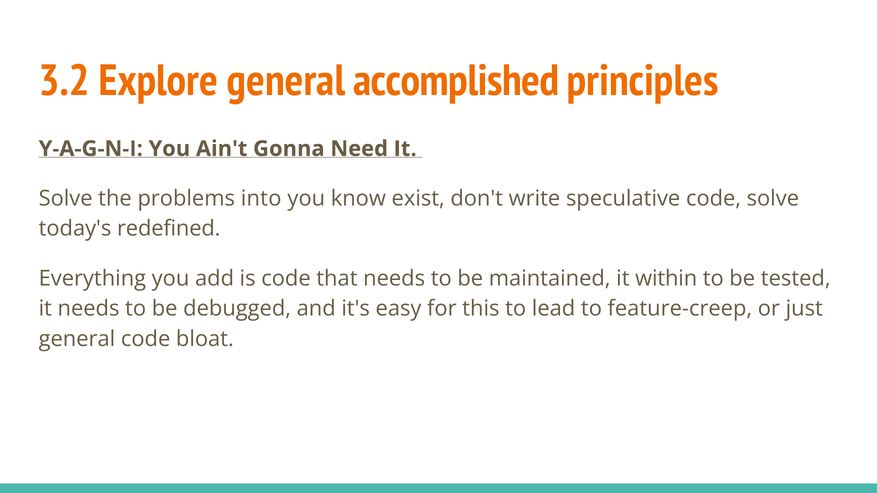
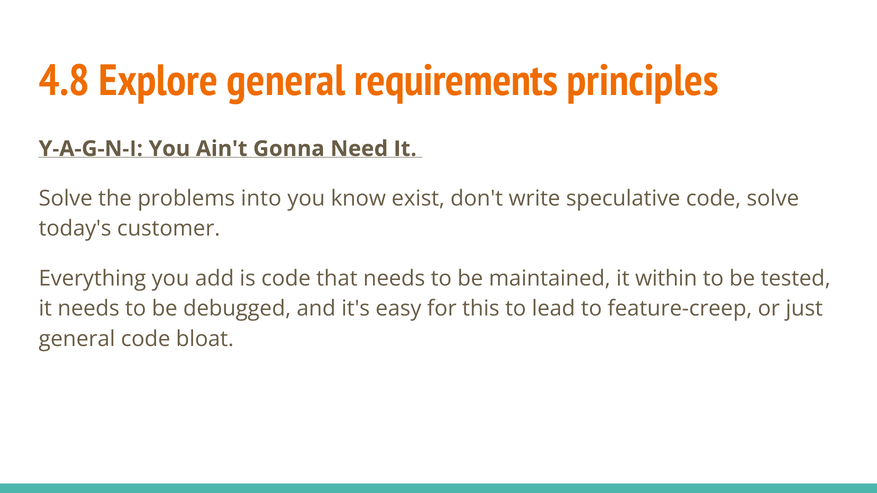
3.2: 3.2 -> 4.8 (64, 81)
accomplished: accomplished -> requirements (456, 81)
redefined: redefined -> customer (169, 229)
